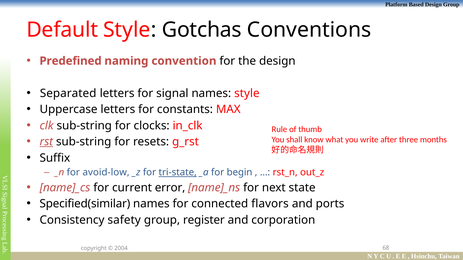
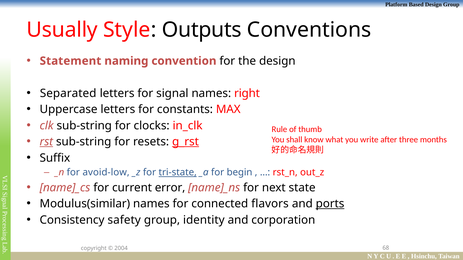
Default: Default -> Usually (62, 30)
Gotchas: Gotchas -> Outputs (202, 30)
Predefined: Predefined -> Statement (70, 61)
names style: style -> right (247, 93)
g_rst underline: none -> present (185, 142)
Specified(similar: Specified(similar -> Modulus(similar (85, 204)
ports underline: none -> present (330, 204)
register: register -> identity (204, 220)
